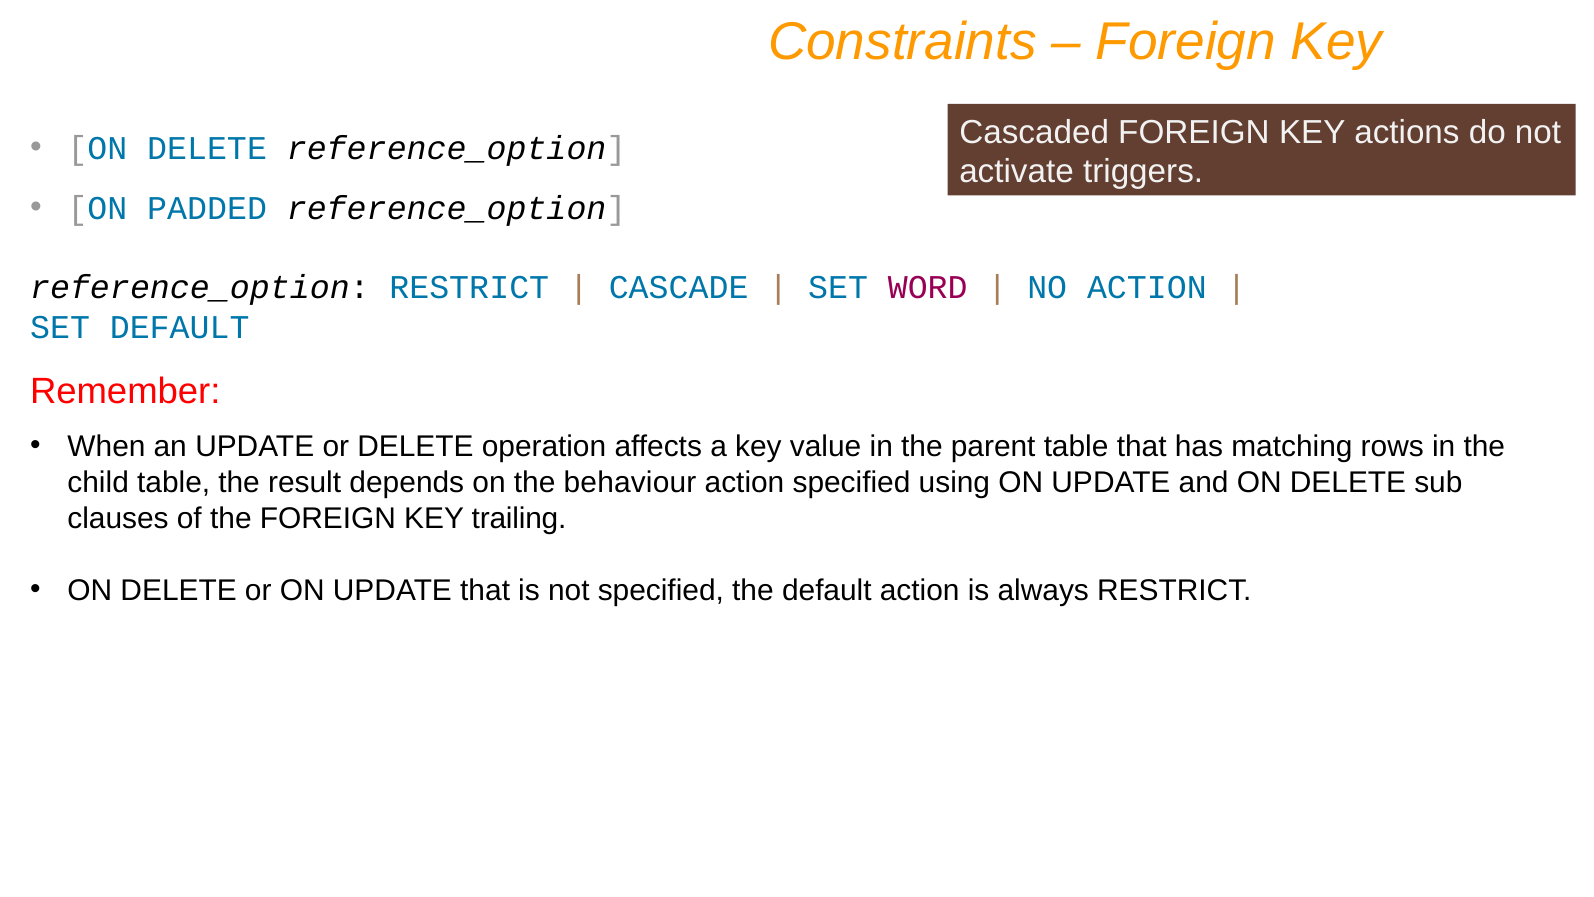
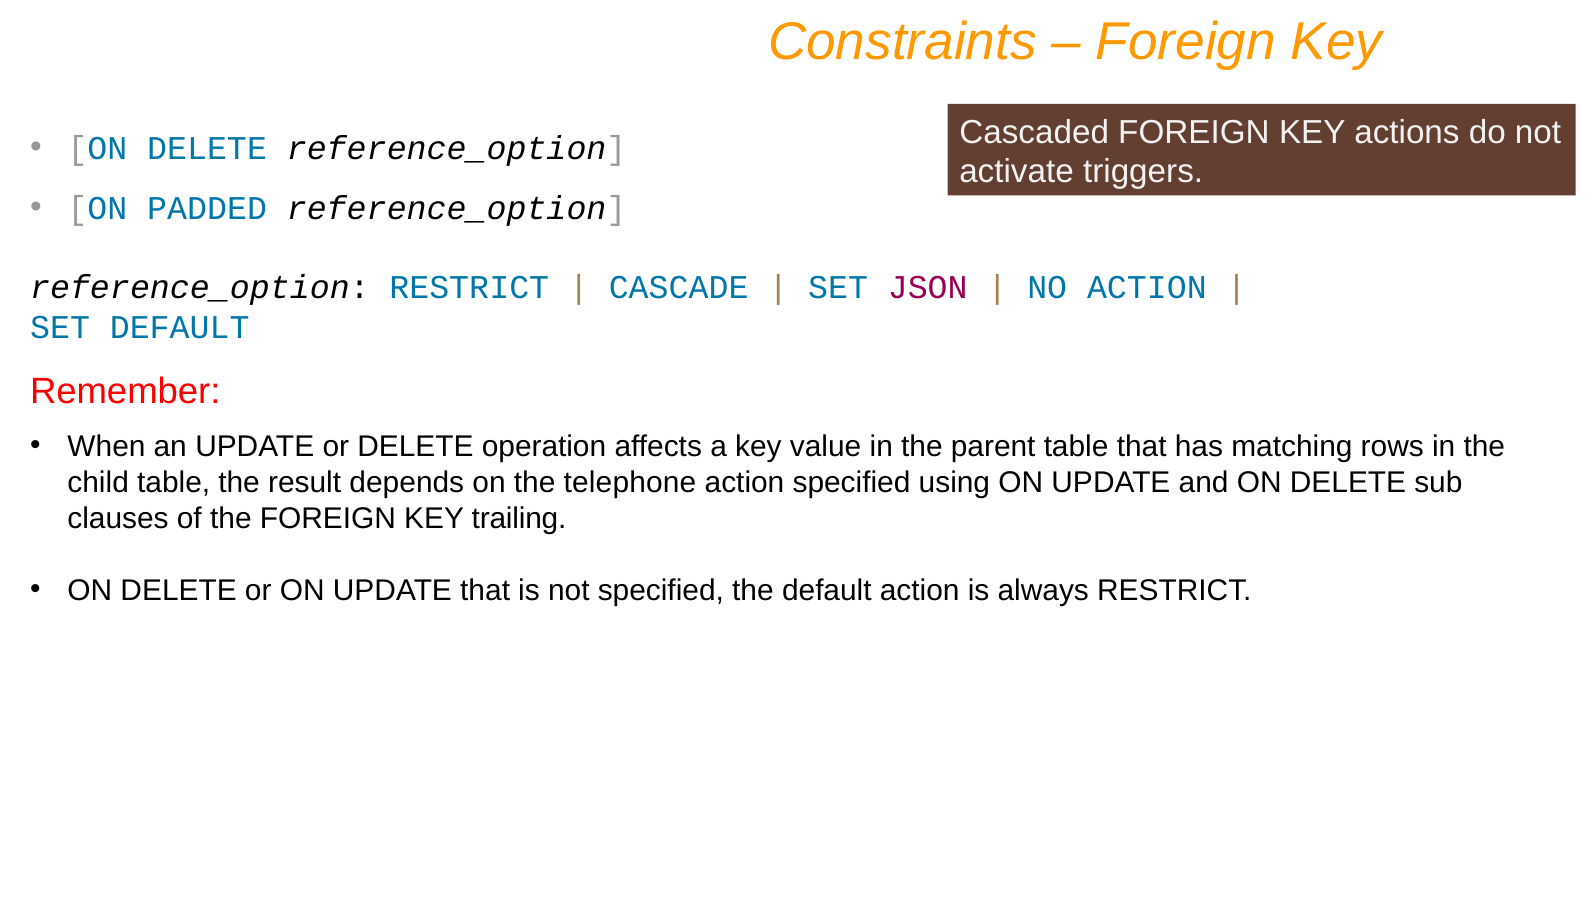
WORD: WORD -> JSON (928, 288)
behaviour: behaviour -> telephone (630, 482)
